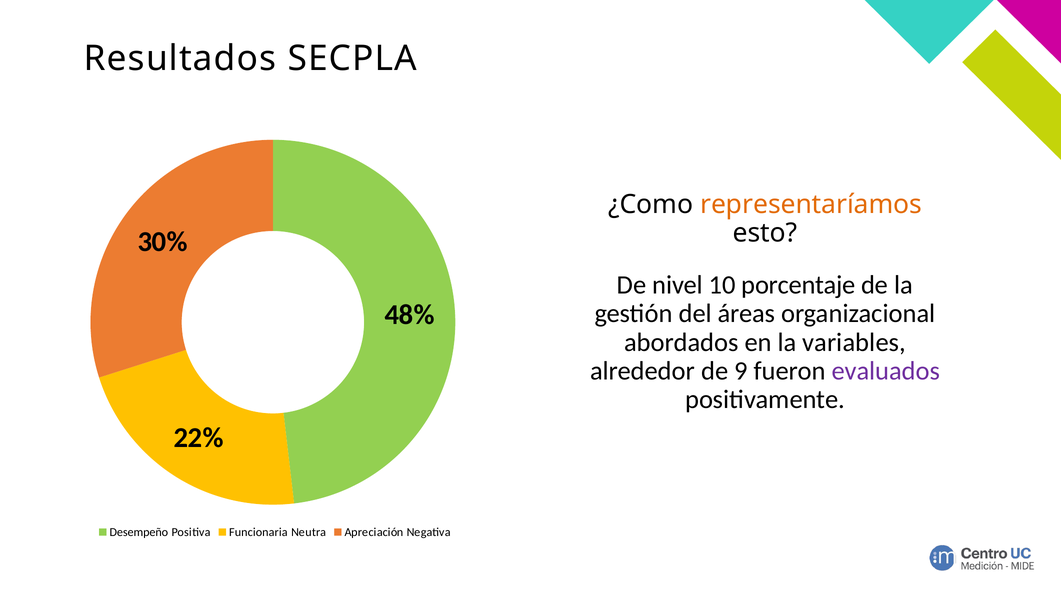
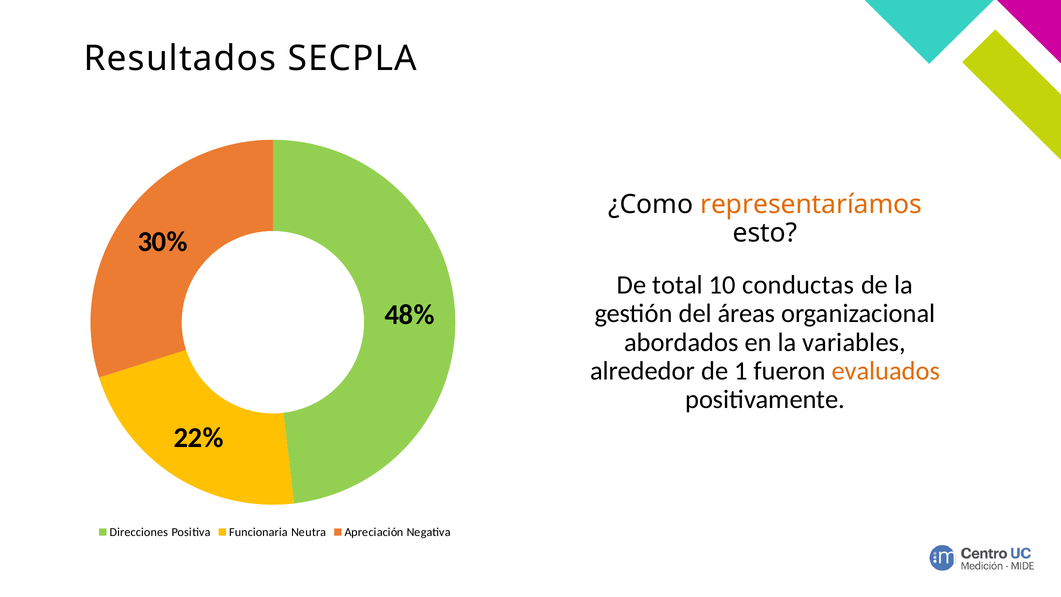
nivel: nivel -> total (678, 285)
porcentaje: porcentaje -> conductas (798, 285)
9: 9 -> 1 (741, 371)
evaluados colour: purple -> orange (886, 371)
Desempeño: Desempeño -> Direcciones (139, 532)
